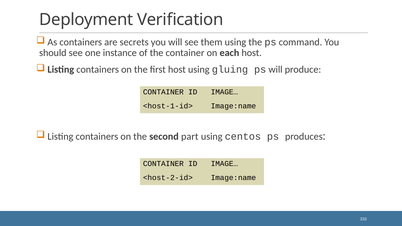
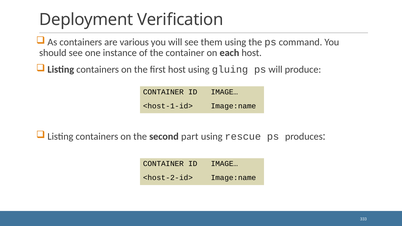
secrets: secrets -> various (134, 42)
centos: centos -> rescue (243, 136)
